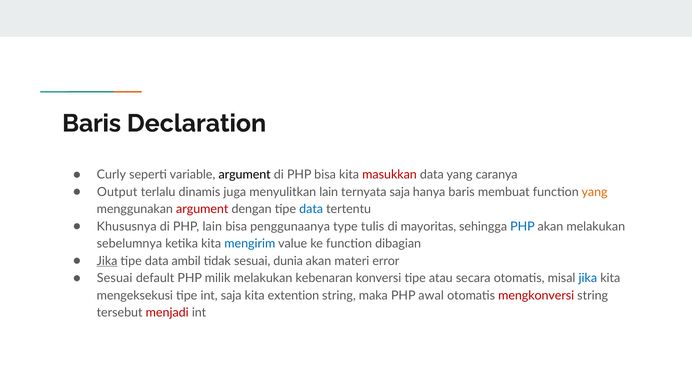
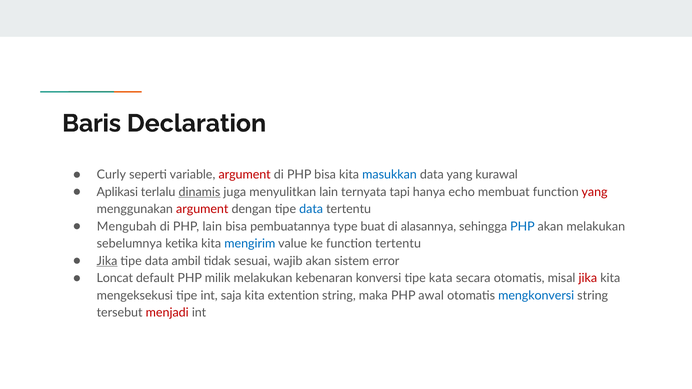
argument colour: black -> red (245, 175)
masukkan colour: red -> blue (390, 175)
caranya: caranya -> kurawal (497, 175)
Output: Output -> Aplikasi (117, 192)
dinamis underline: none -> present (199, 192)
ternyata saja: saja -> tapi (400, 192)
hanya baris: baris -> echo (462, 192)
yang colour: orange -> red (595, 192)
Khususnya: Khususnya -> Mengubah (127, 227)
penggunaanya: penggunaanya -> pembuatannya (290, 227)
tulis: tulis -> buat (373, 227)
mayoritas: mayoritas -> alasannya (428, 227)
function dibagian: dibagian -> tertentu (398, 244)
dunia: dunia -> wajib (288, 261)
materi: materi -> sistem (352, 261)
Sesuai: Sesuai -> Loncat (115, 278)
atau: atau -> kata (441, 278)
jika colour: blue -> red (588, 278)
mengkonversi colour: red -> blue (536, 296)
